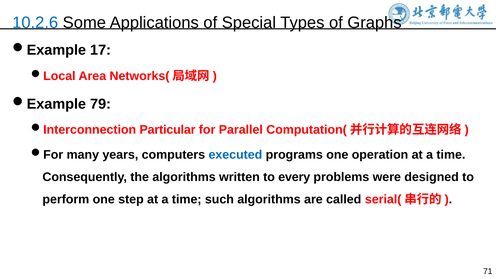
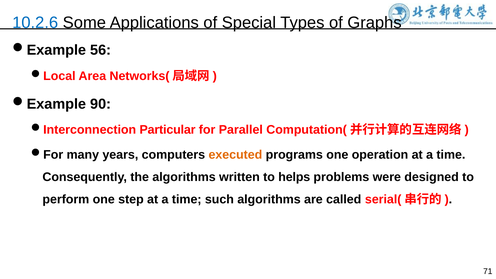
17: 17 -> 56 (101, 50)
79: 79 -> 90 (101, 104)
executed colour: blue -> orange (235, 155)
every: every -> helps (294, 177)
